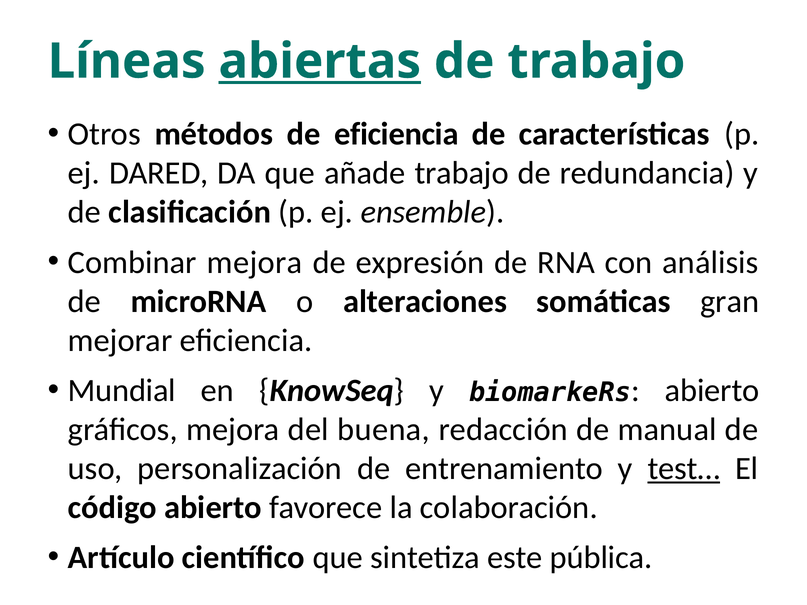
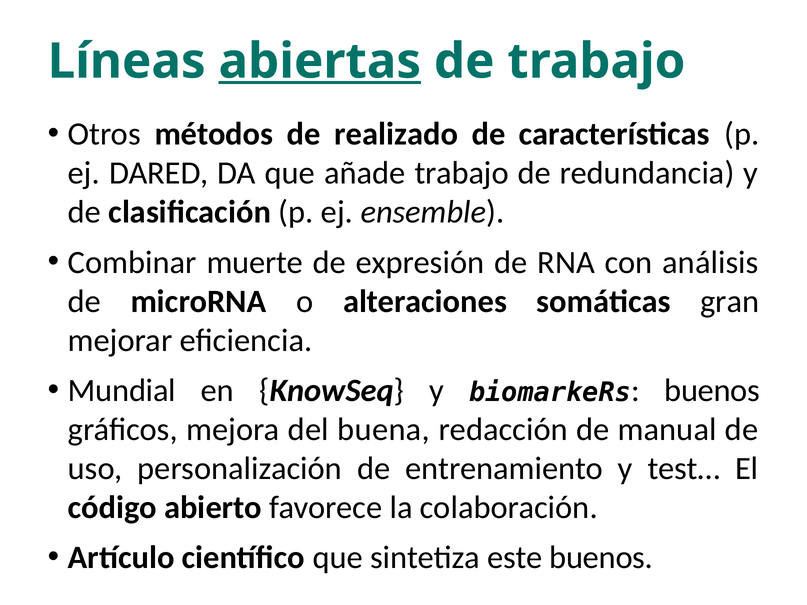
de eficiencia: eficiencia -> realizado (396, 134)
Combinar mejora: mejora -> muerte (255, 262)
abierto: abierto -> buenos (712, 391)
test… underline: present -> none (684, 469)
este pública: pública -> buenos (601, 558)
